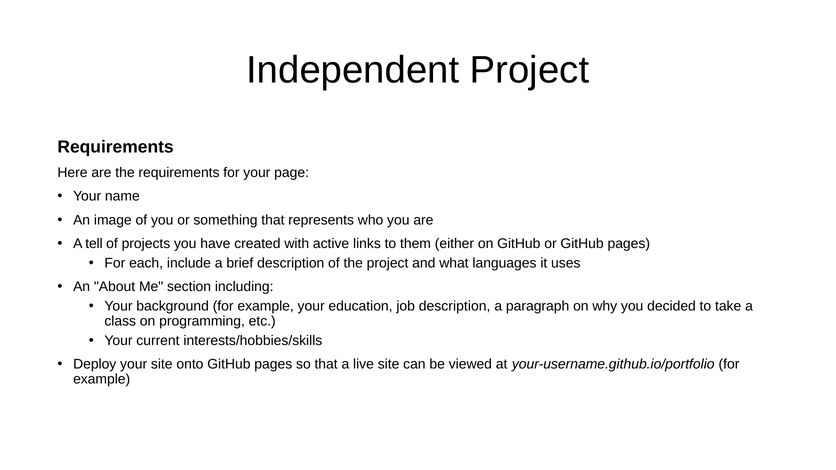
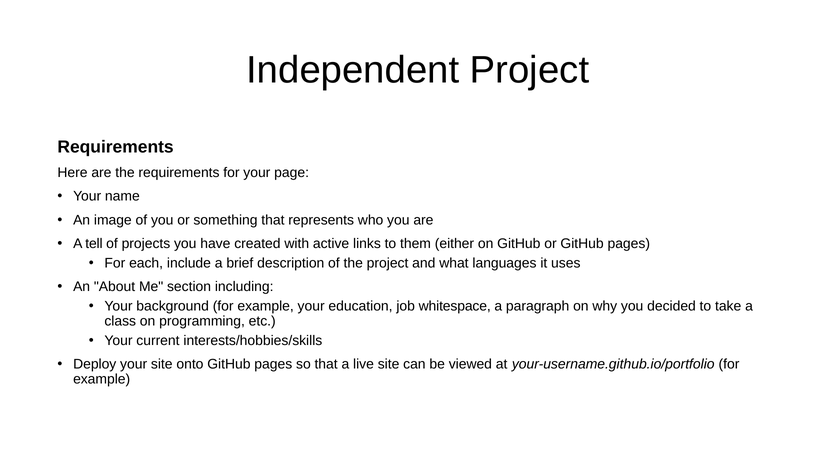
job description: description -> whitespace (455, 306)
